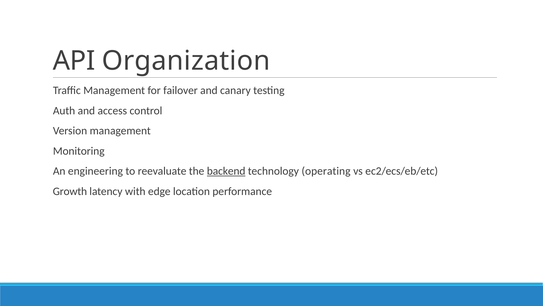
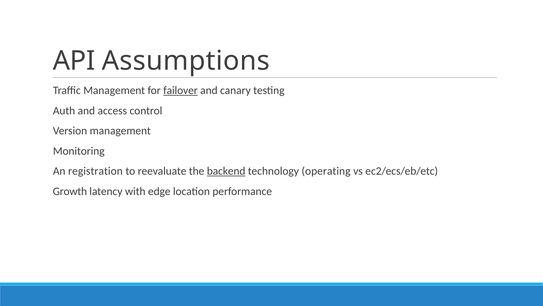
Organization: Organization -> Assumptions (186, 61)
failover underline: none -> present (180, 90)
engineering: engineering -> registration (95, 171)
